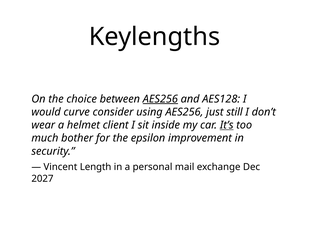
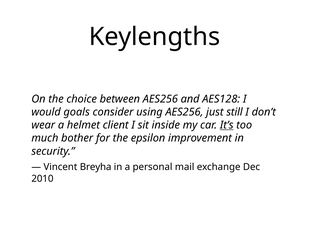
AES256 underline: present -> none (160, 99)
curve: curve -> goals (77, 112)
Length: Length -> Breyha (96, 167)
2027: 2027 -> 2010 (42, 178)
